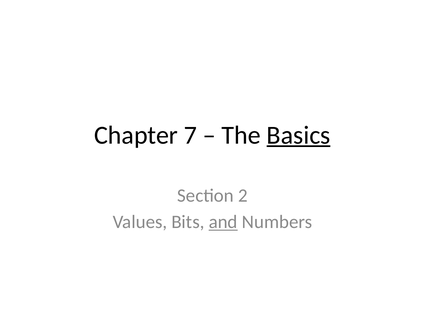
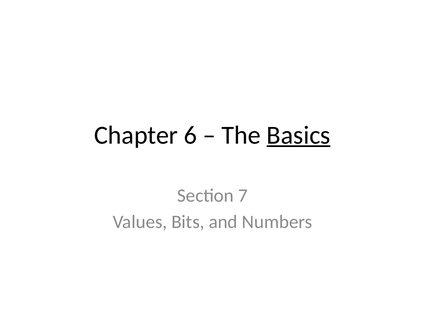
7: 7 -> 6 (190, 135)
2: 2 -> 7 (243, 195)
and underline: present -> none (223, 222)
